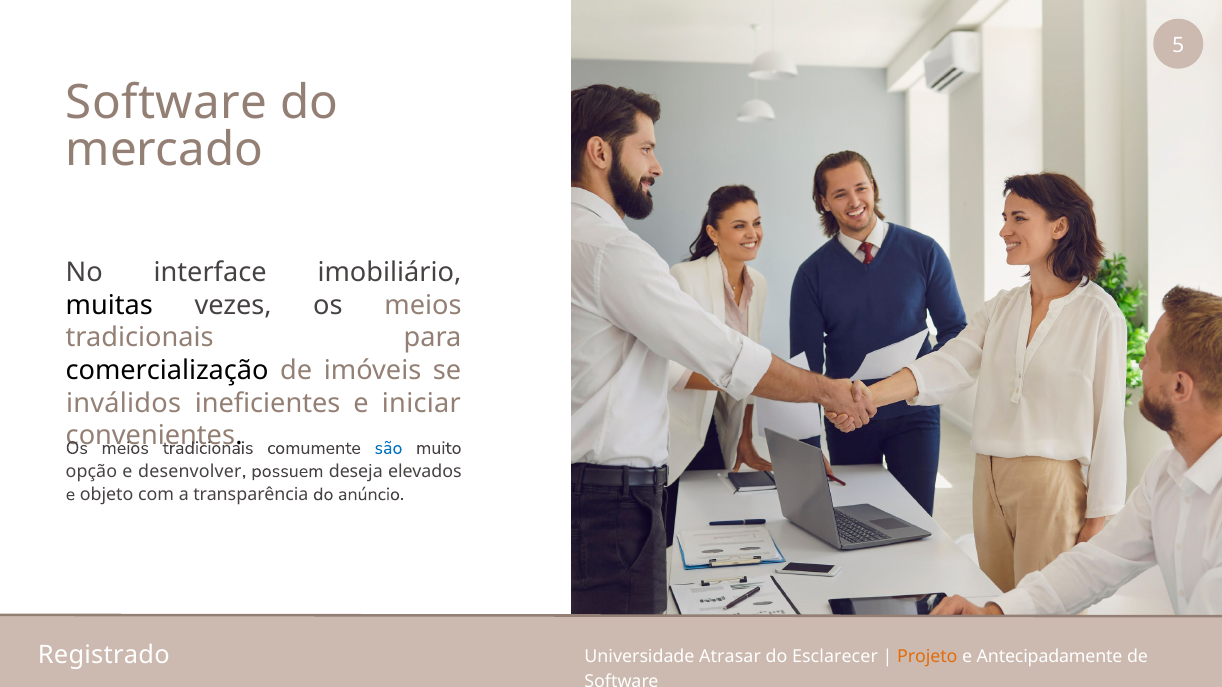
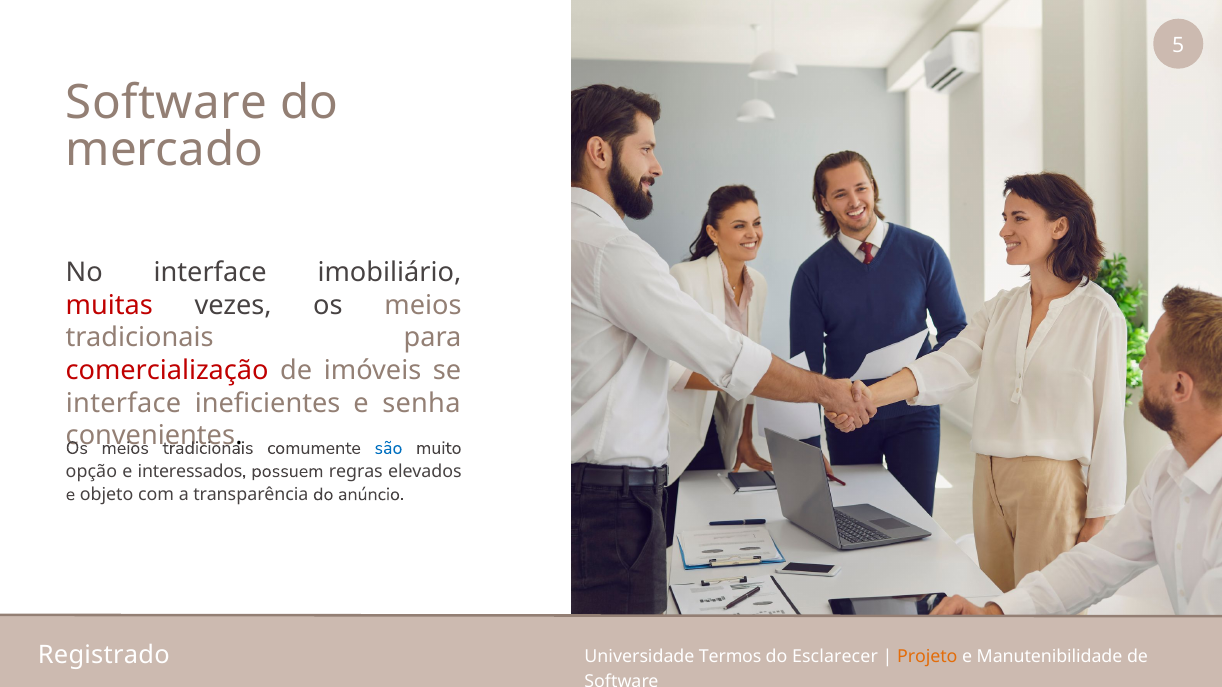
muitas colour: black -> red (109, 306)
comercialização colour: black -> red (167, 371)
inválidos: inválidos -> interface (124, 403)
iniciar: iniciar -> senha (421, 403)
desenvolver: desenvolver -> interessados (190, 471)
deseja: deseja -> regras (356, 471)
Atrasar: Atrasar -> Termos (730, 657)
Antecipadamente: Antecipadamente -> Manutenibilidade (1050, 657)
